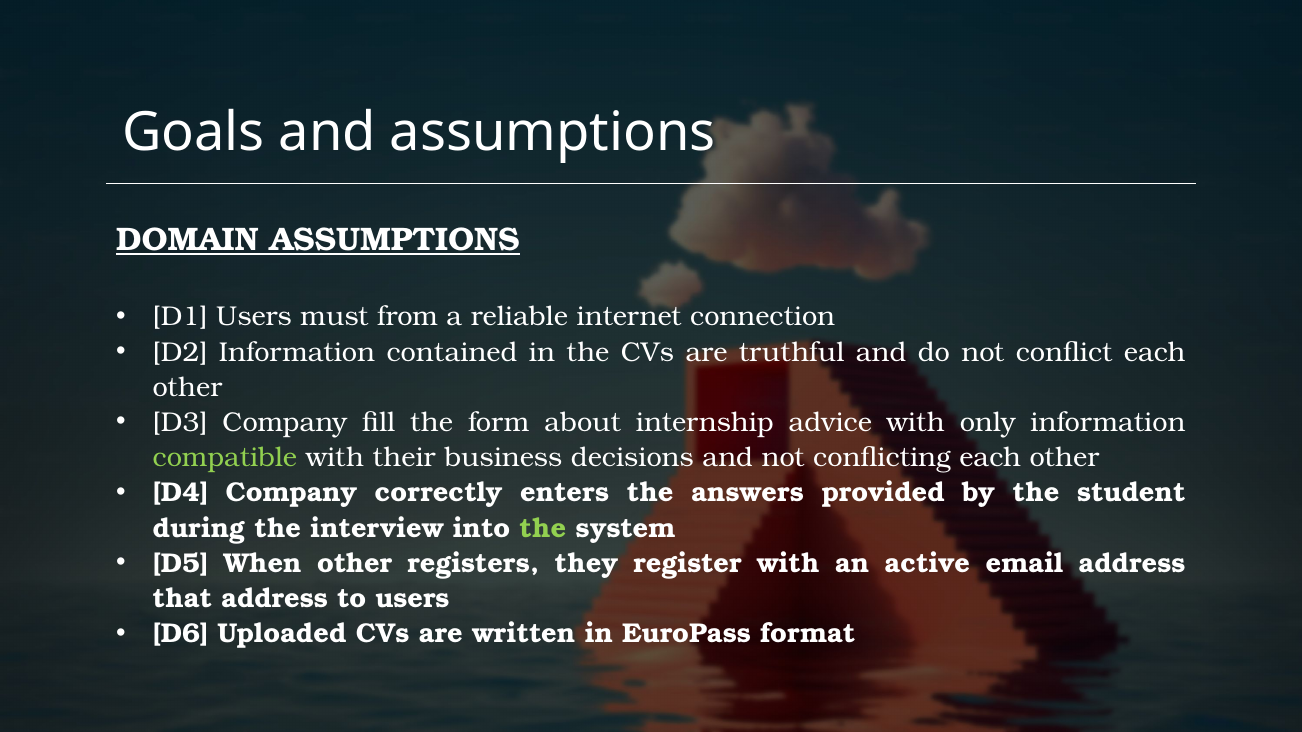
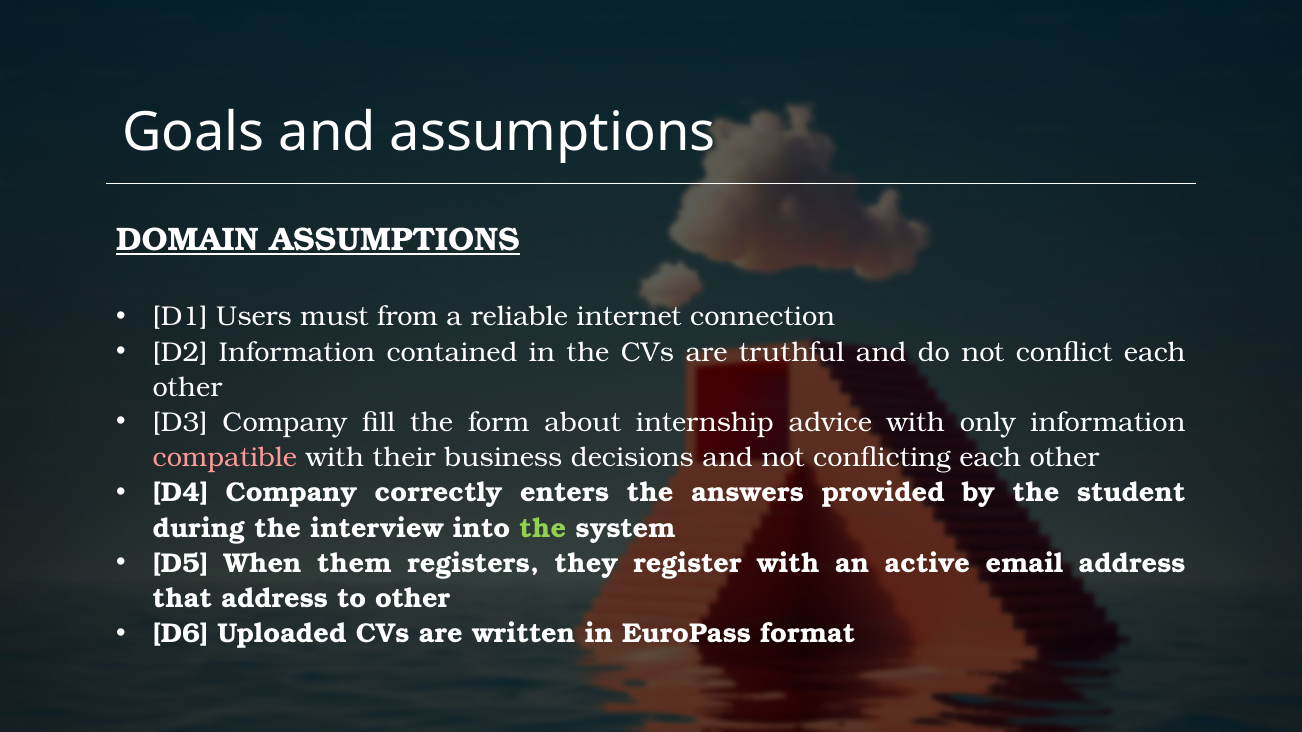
compatible colour: light green -> pink (225, 458)
When other: other -> them (354, 564)
to users: users -> other (413, 599)
